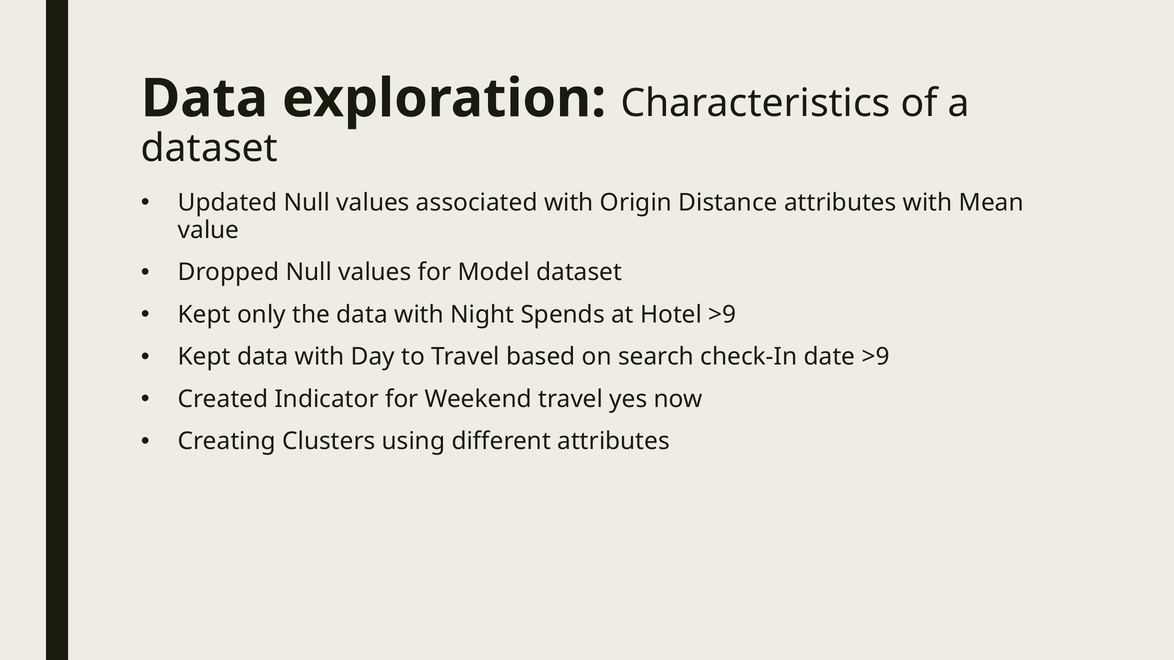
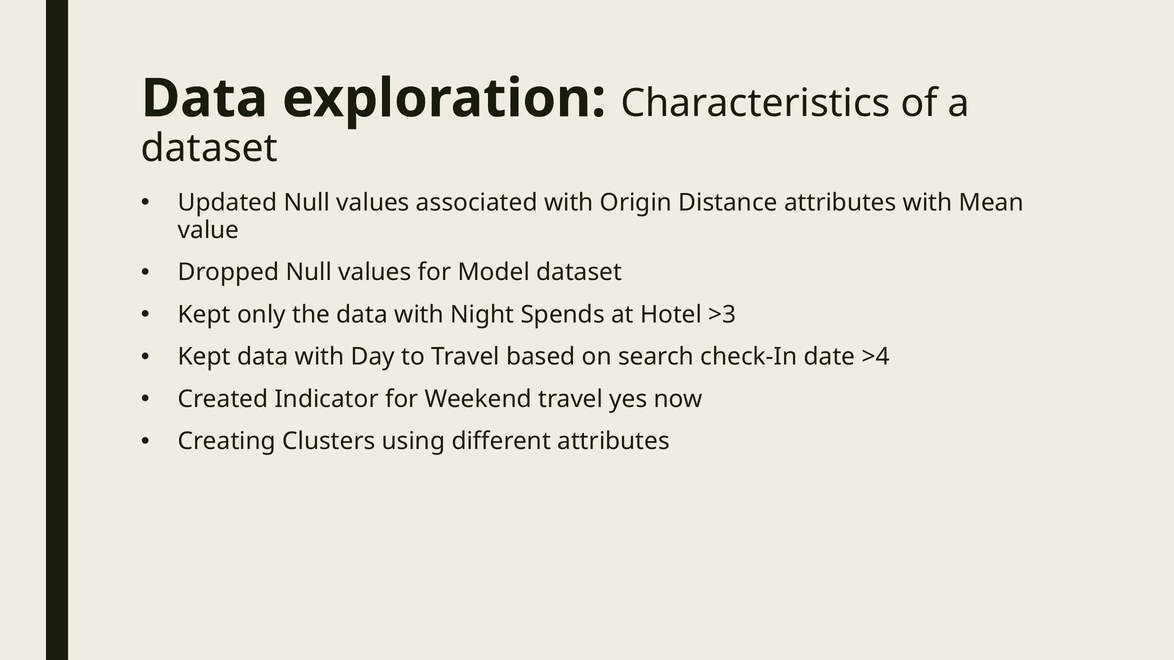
Hotel >9: >9 -> >3 (722, 315)
date >9: >9 -> >4 (876, 357)
